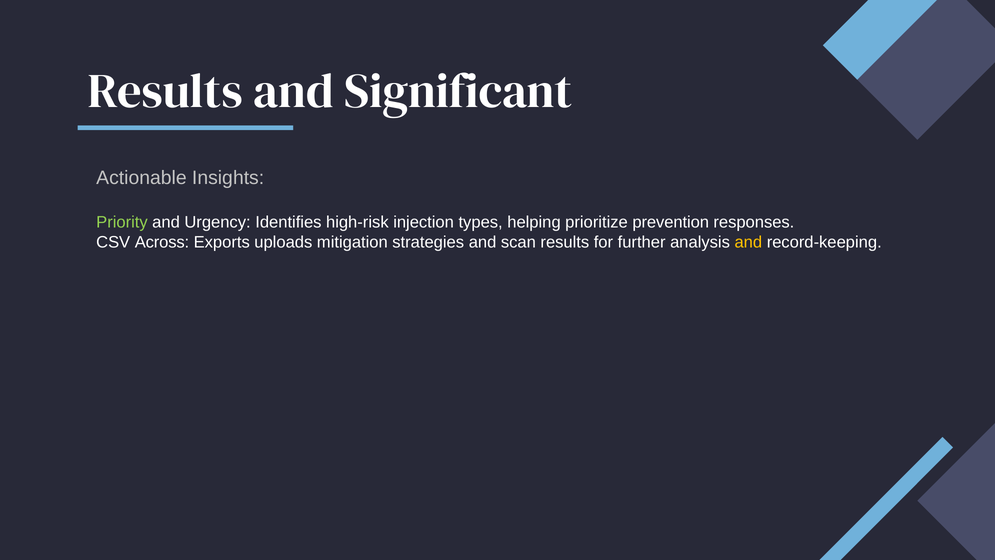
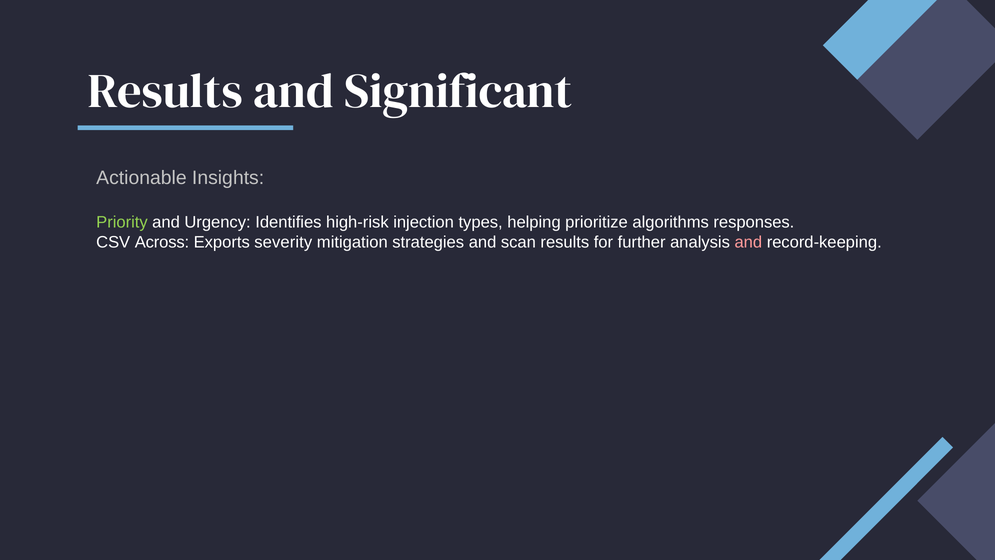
prevention: prevention -> algorithms (671, 222)
uploads: uploads -> severity (283, 242)
and colour: yellow -> pink (748, 242)
